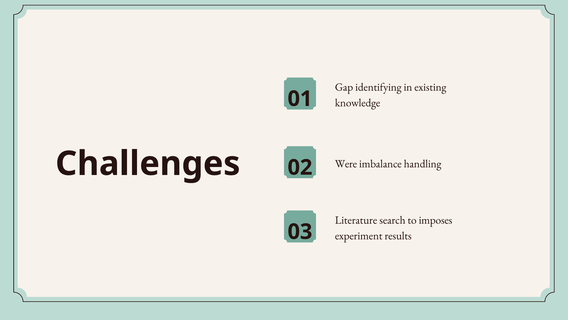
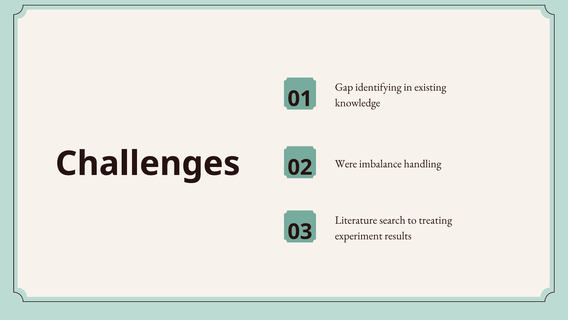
imposes: imposes -> treating (435, 220)
